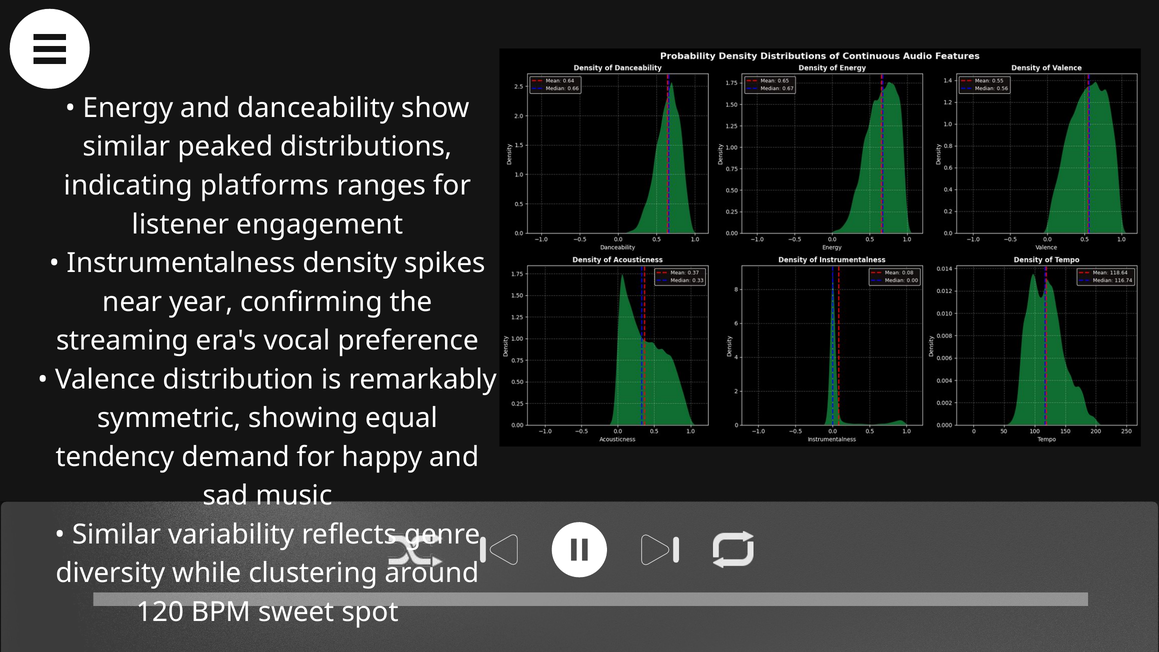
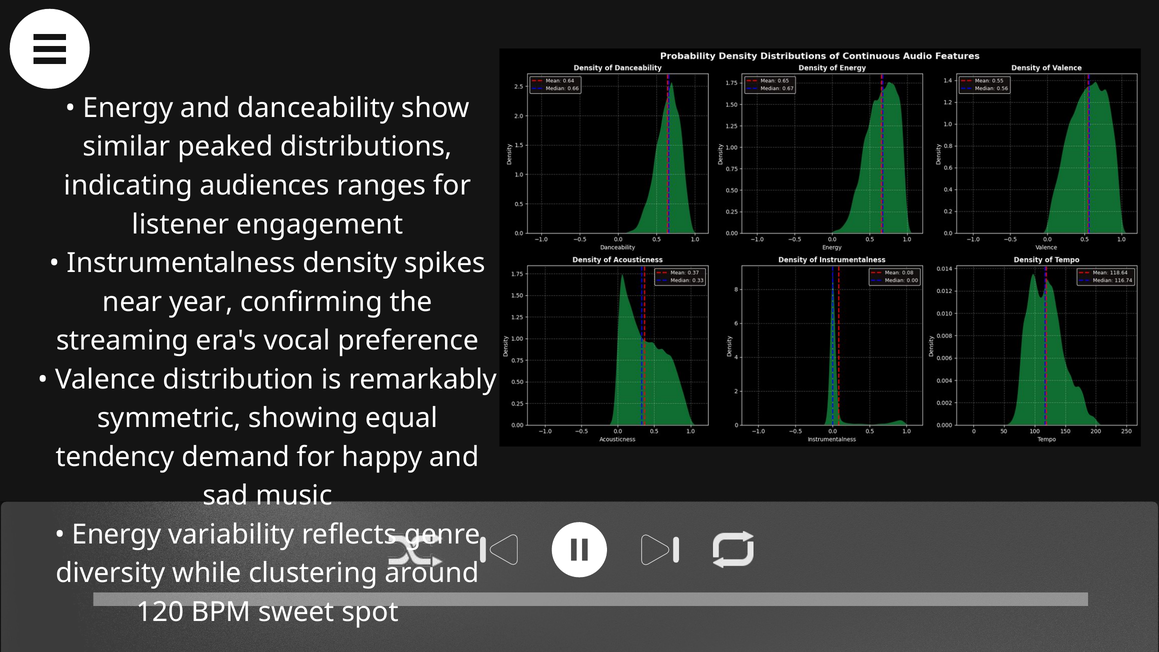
platforms: platforms -> audiences (265, 186)
Similar: Similar -> Energy (117, 534)
